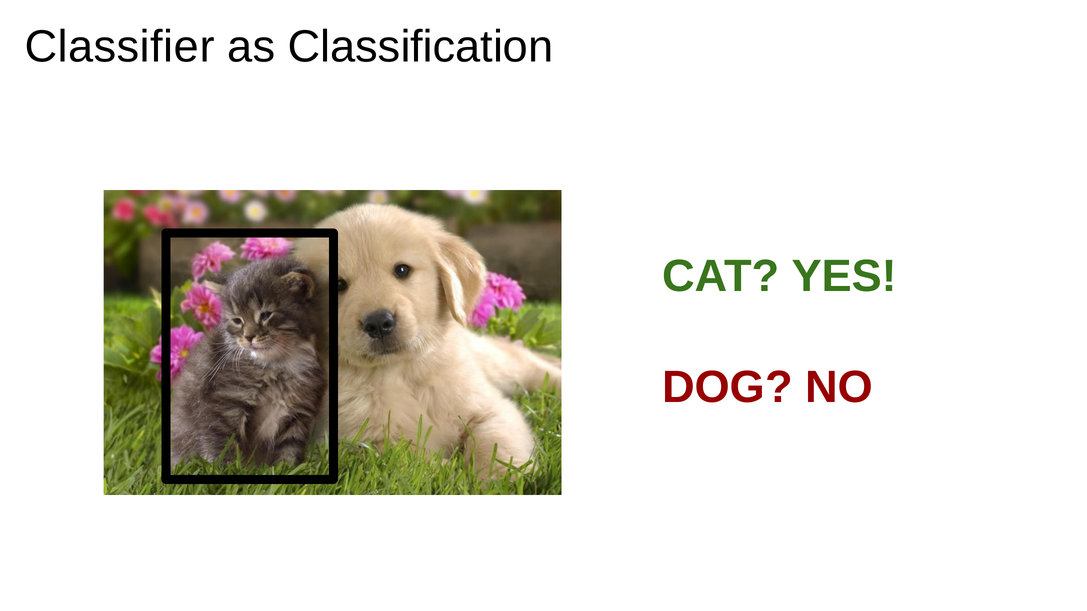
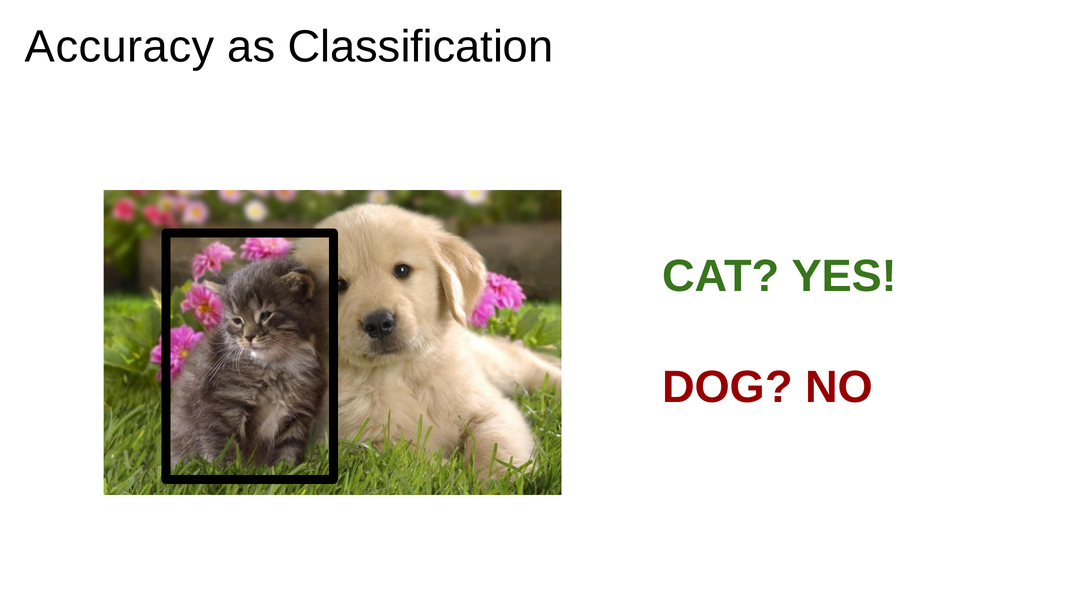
Classifier: Classifier -> Accuracy (120, 47)
